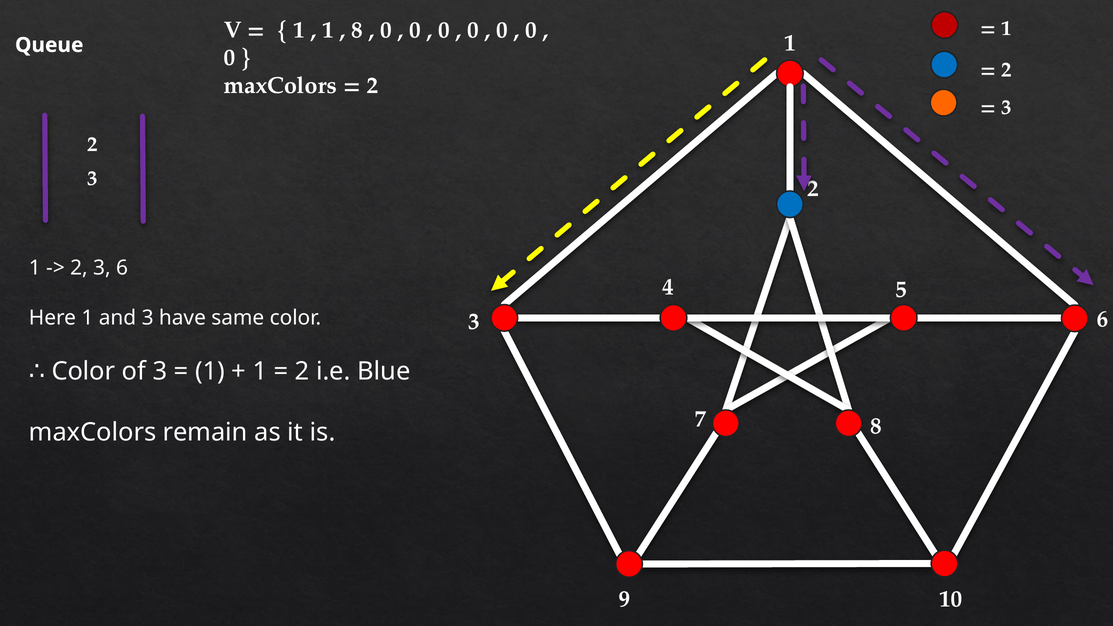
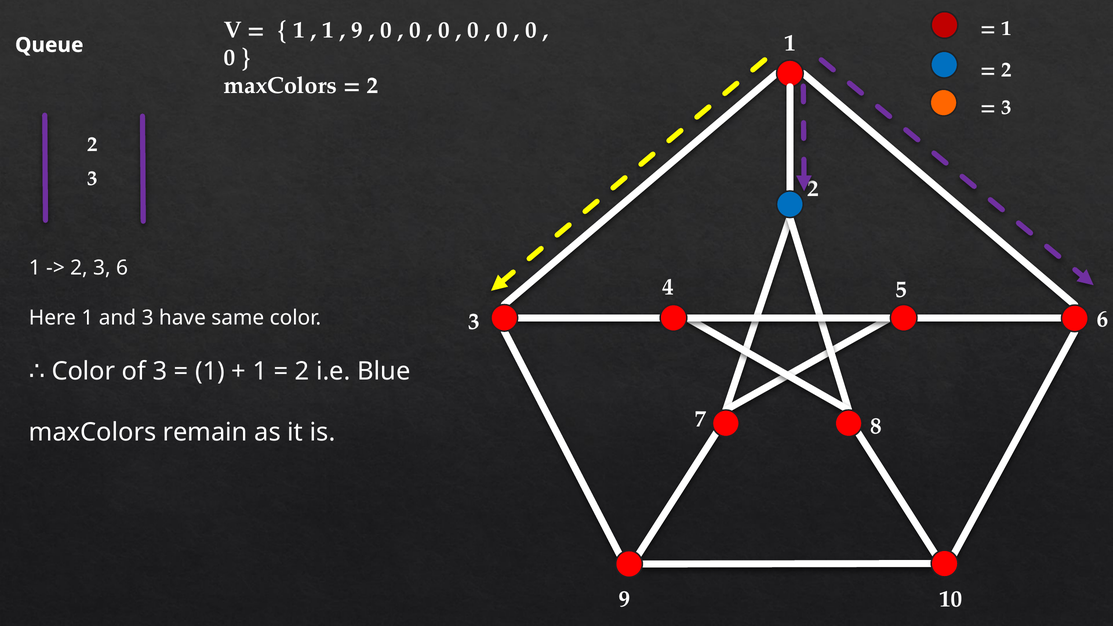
8: 8 -> 9 (357, 30)
